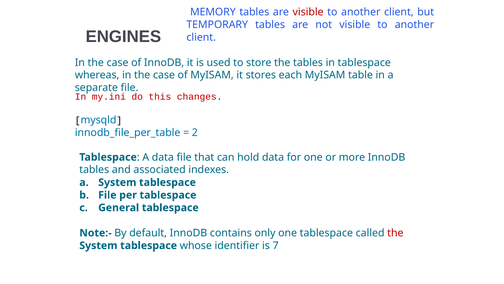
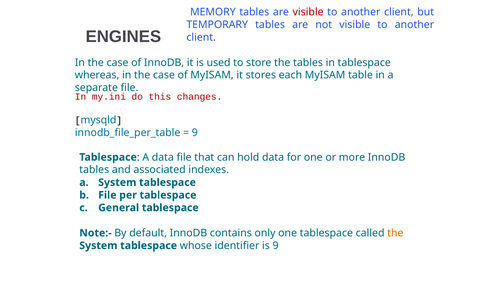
2: 2 -> 9 (195, 132)
the colour: red -> orange (395, 233)
is 7: 7 -> 9 (276, 245)
